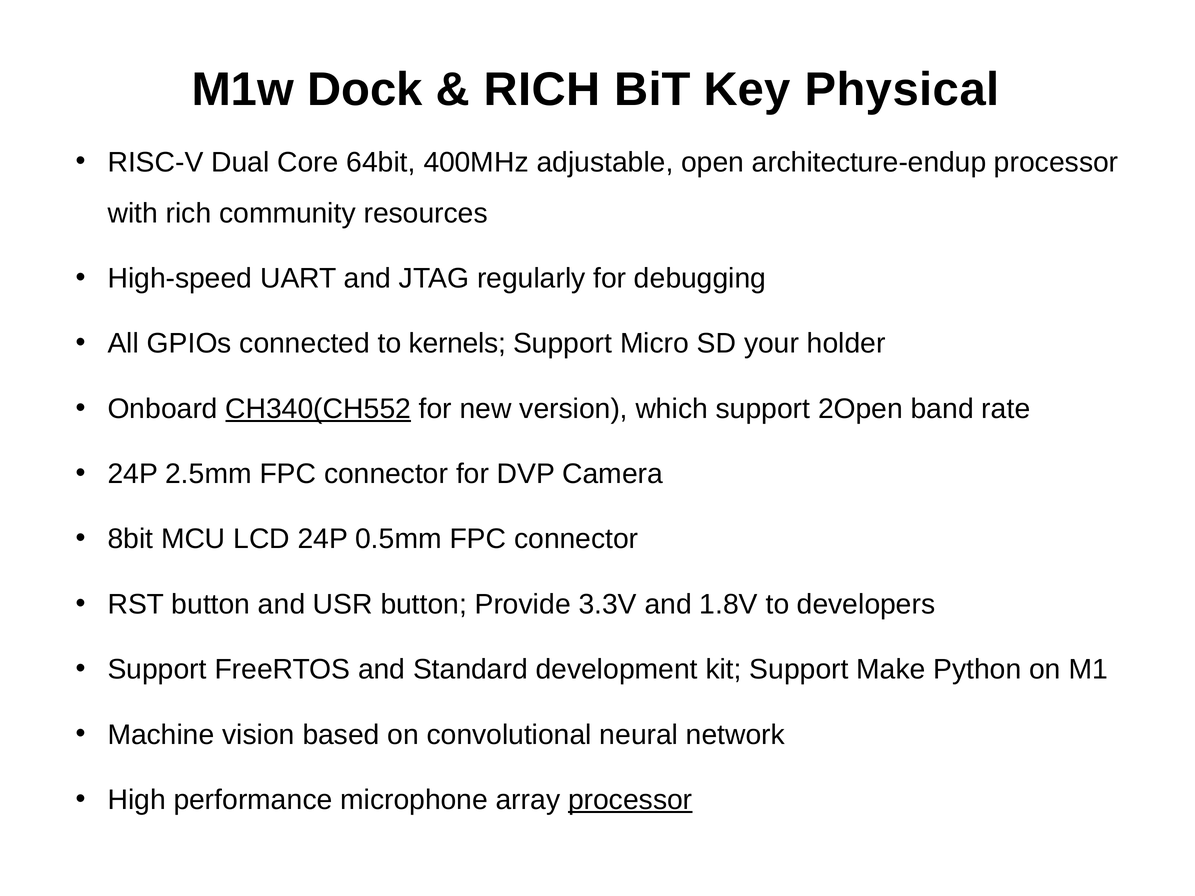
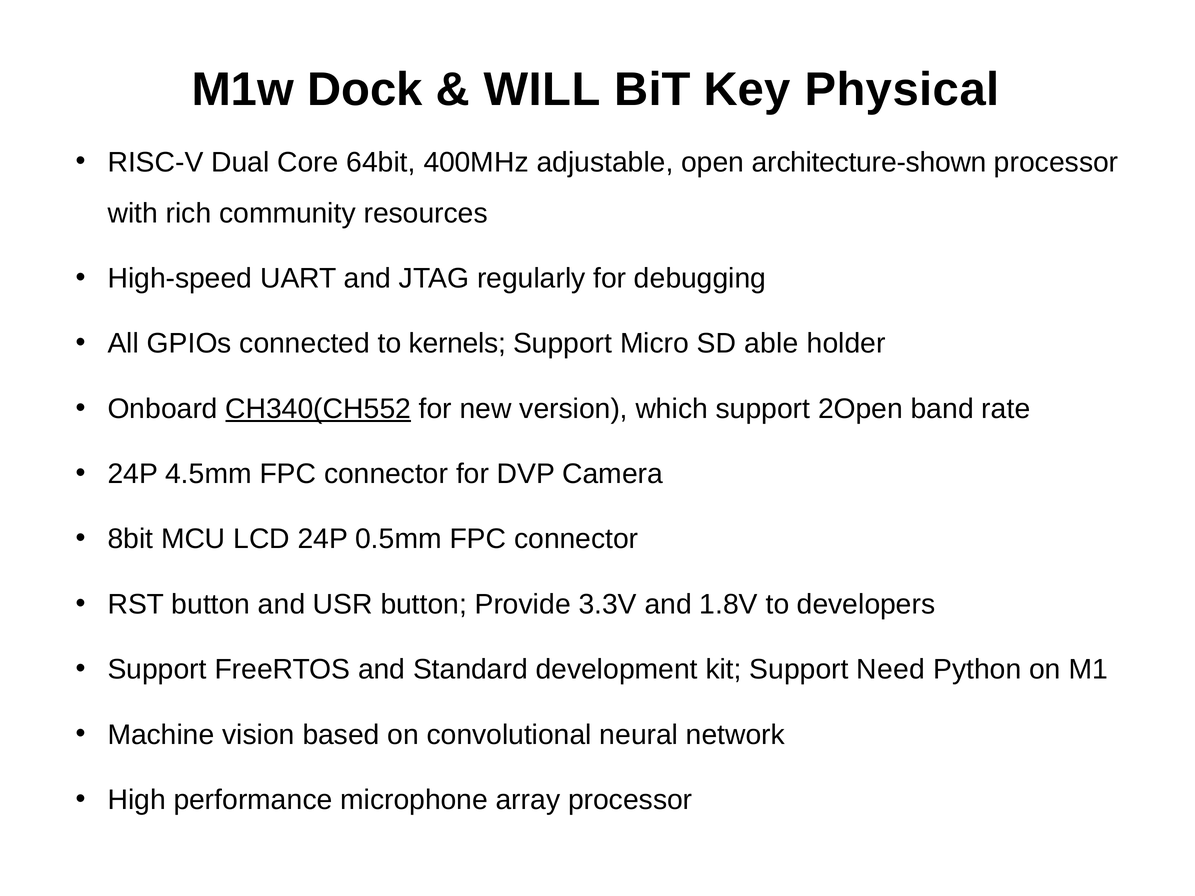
RICH: RICH -> WILL (542, 90)
architecture-endup: architecture-endup -> architecture-shown (869, 162)
your: your -> able (771, 344)
2.5mm: 2.5mm -> 4.5mm (208, 474)
Make: Make -> Need (891, 670)
processor underline: present -> none (630, 800)
